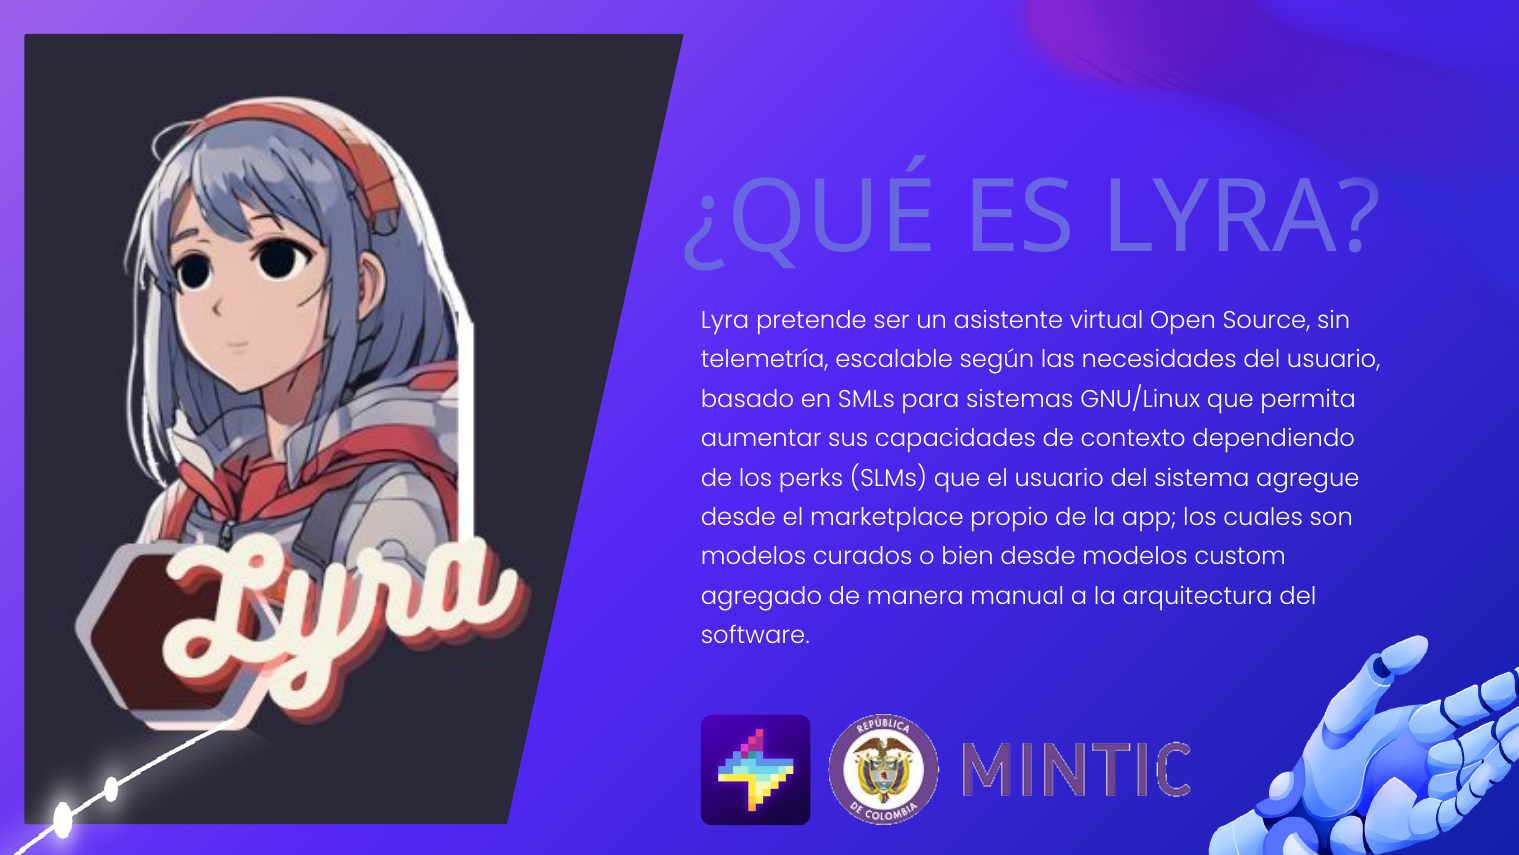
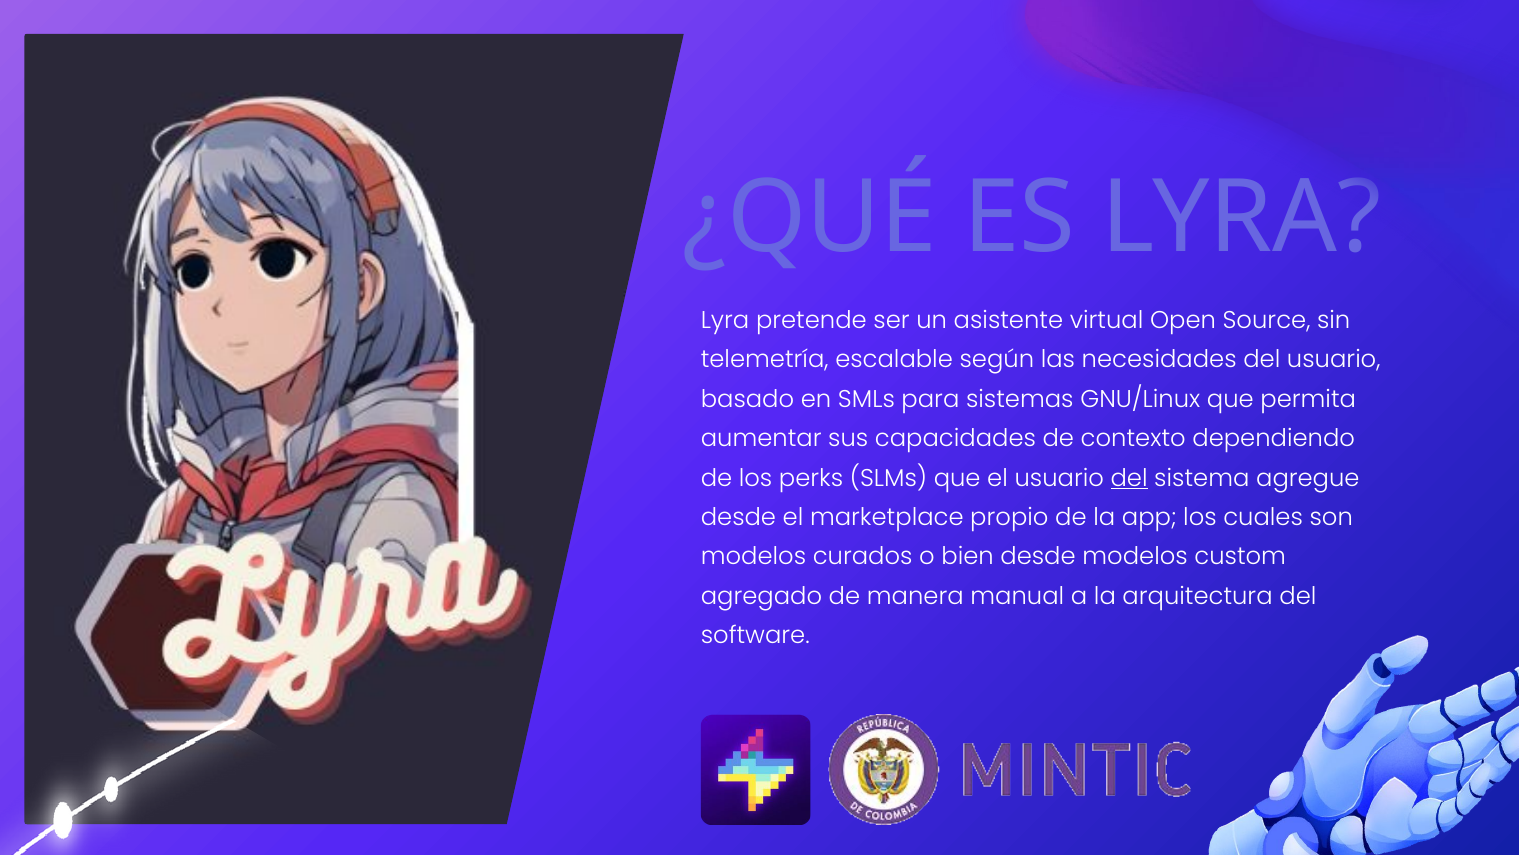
del underline: none -> present (1129, 478)
